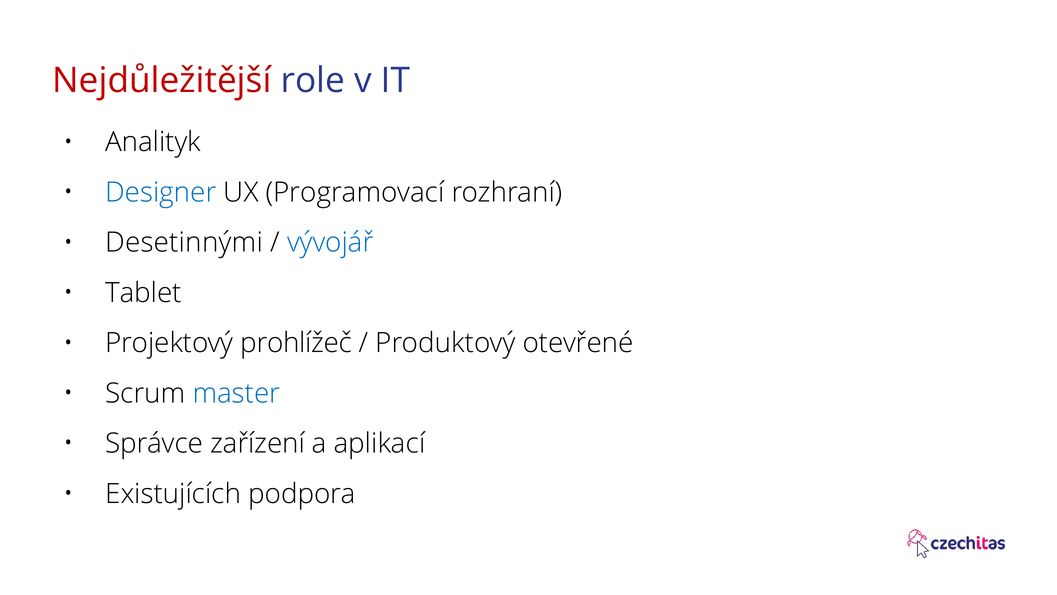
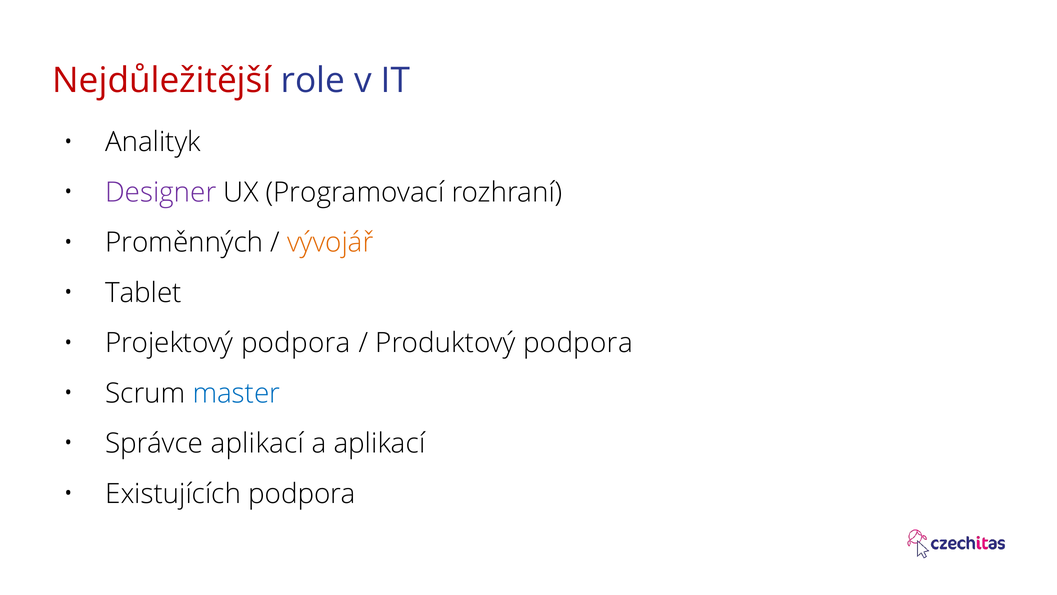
Designer colour: blue -> purple (161, 192)
Desetinnými: Desetinnými -> Proměnných (184, 243)
vývojář colour: blue -> orange (330, 243)
Projektový prohlížeč: prohlížeč -> podpora (296, 343)
Produktový otevřené: otevřené -> podpora (578, 343)
Správce zařízení: zařízení -> aplikací (257, 443)
